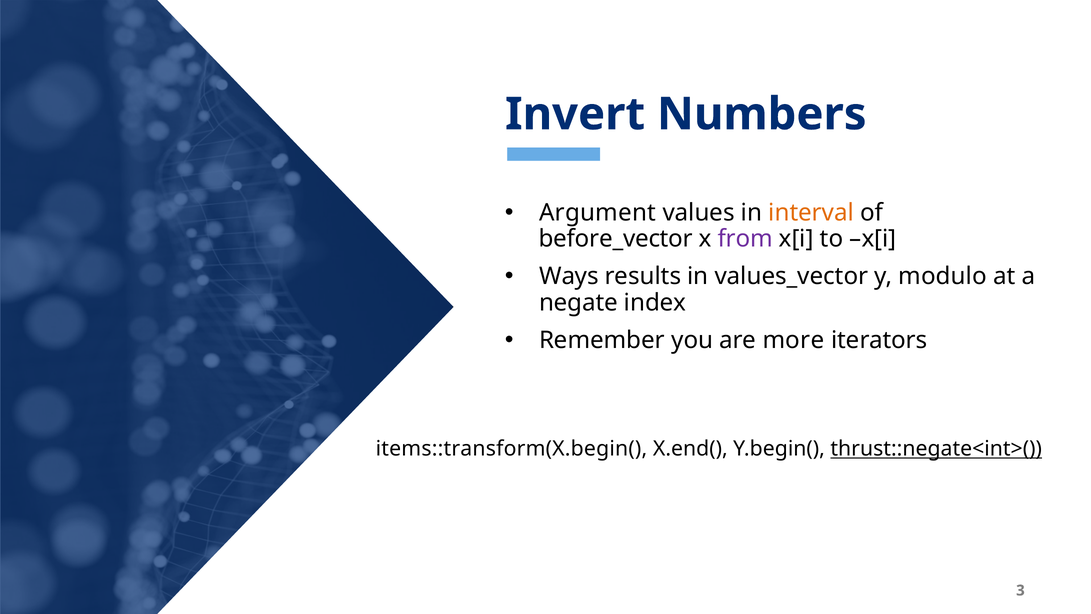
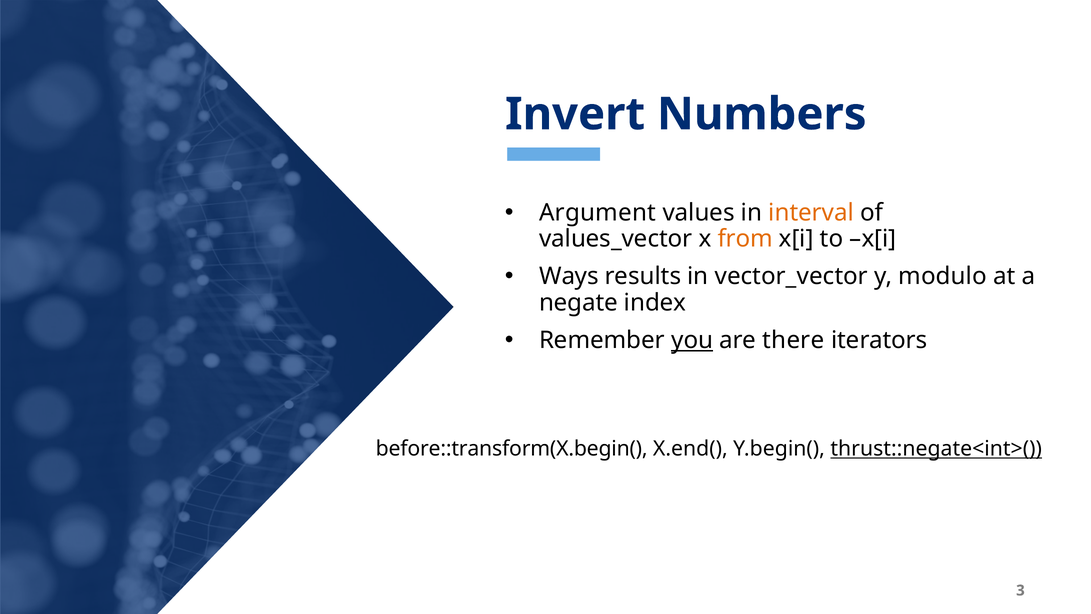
before_vector: before_vector -> values_vector (616, 239)
from colour: purple -> orange (745, 239)
values_vector: values_vector -> vector_vector (791, 276)
you underline: none -> present (692, 340)
more: more -> there (793, 340)
items::transform(X.begin(: items::transform(X.begin( -> before::transform(X.begin( (512, 449)
